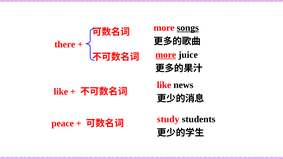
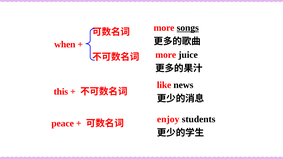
there: there -> when (65, 45)
more underline: present -> none (166, 55)
like: like -> this (61, 92)
study: study -> enjoy (168, 119)
